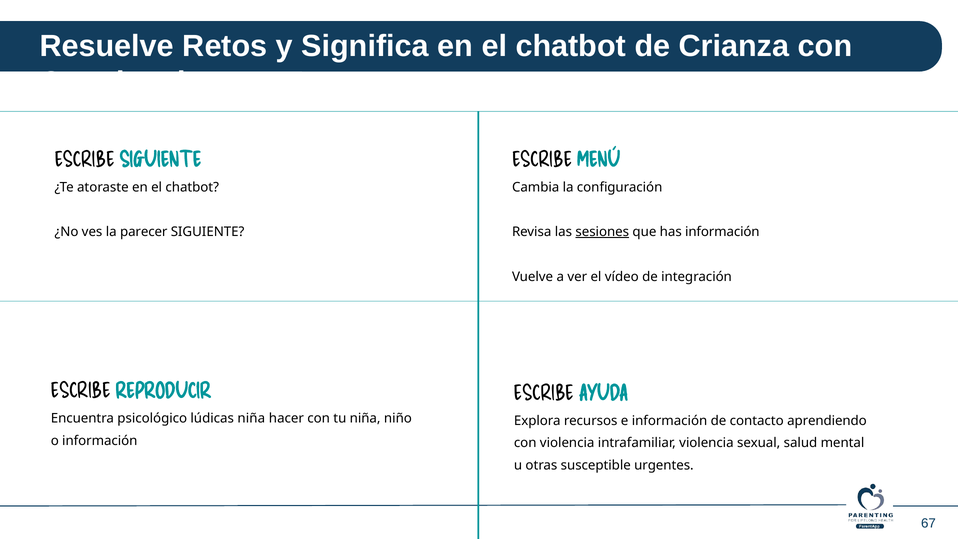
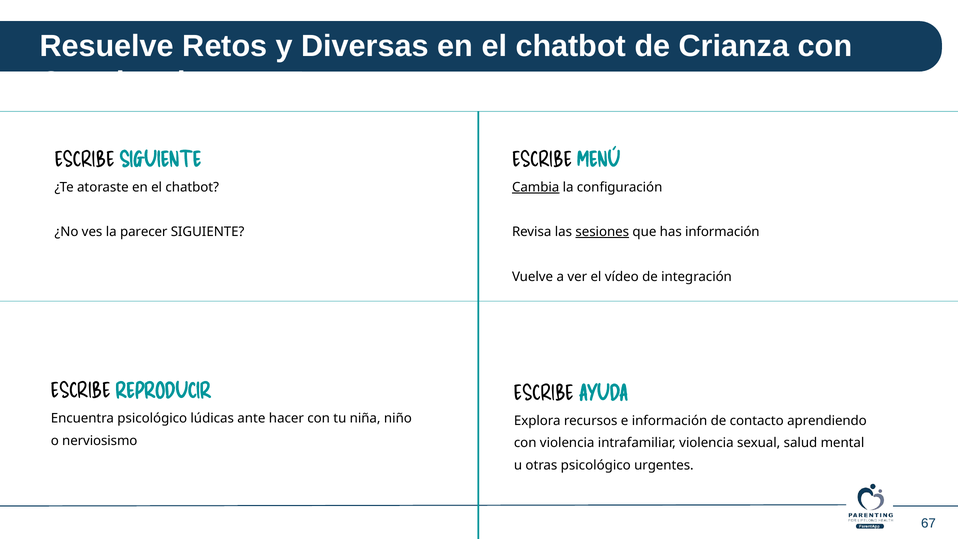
Significa: Significa -> Diversas (365, 46)
Cambia underline: none -> present (536, 187)
lúdicas niña: niña -> ante (251, 418)
o información: información -> nerviosismo (100, 441)
otras susceptible: susceptible -> psicológico (596, 465)
